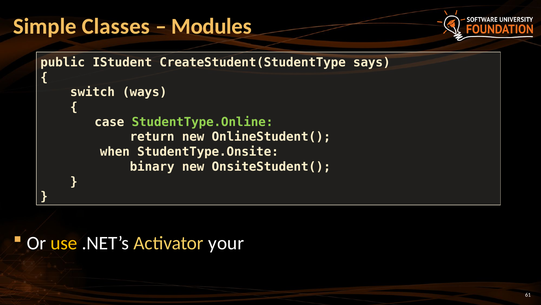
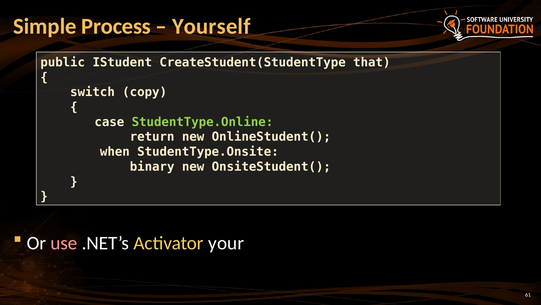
Classes: Classes -> Process (116, 26)
Modules: Modules -> Yourself (211, 26)
says: says -> that (372, 62)
ways: ways -> copy (145, 92)
use colour: yellow -> pink (64, 243)
